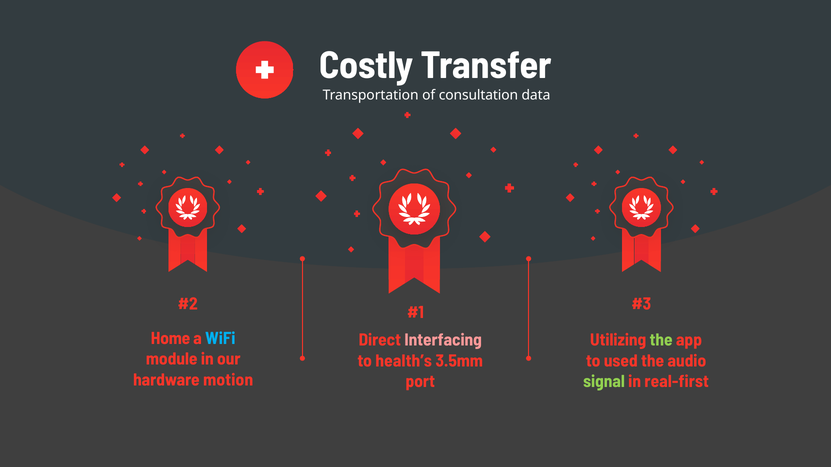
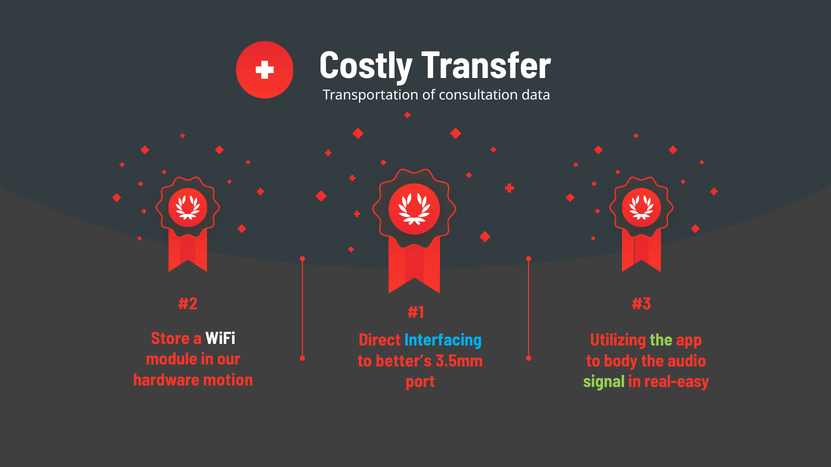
Home: Home -> Store (170, 339)
WiFi colour: light blue -> white (220, 339)
Interfacing colour: pink -> light blue (443, 340)
health’s: health’s -> better’s (404, 361)
used: used -> body (621, 361)
real-first: real-first -> real-easy (677, 382)
